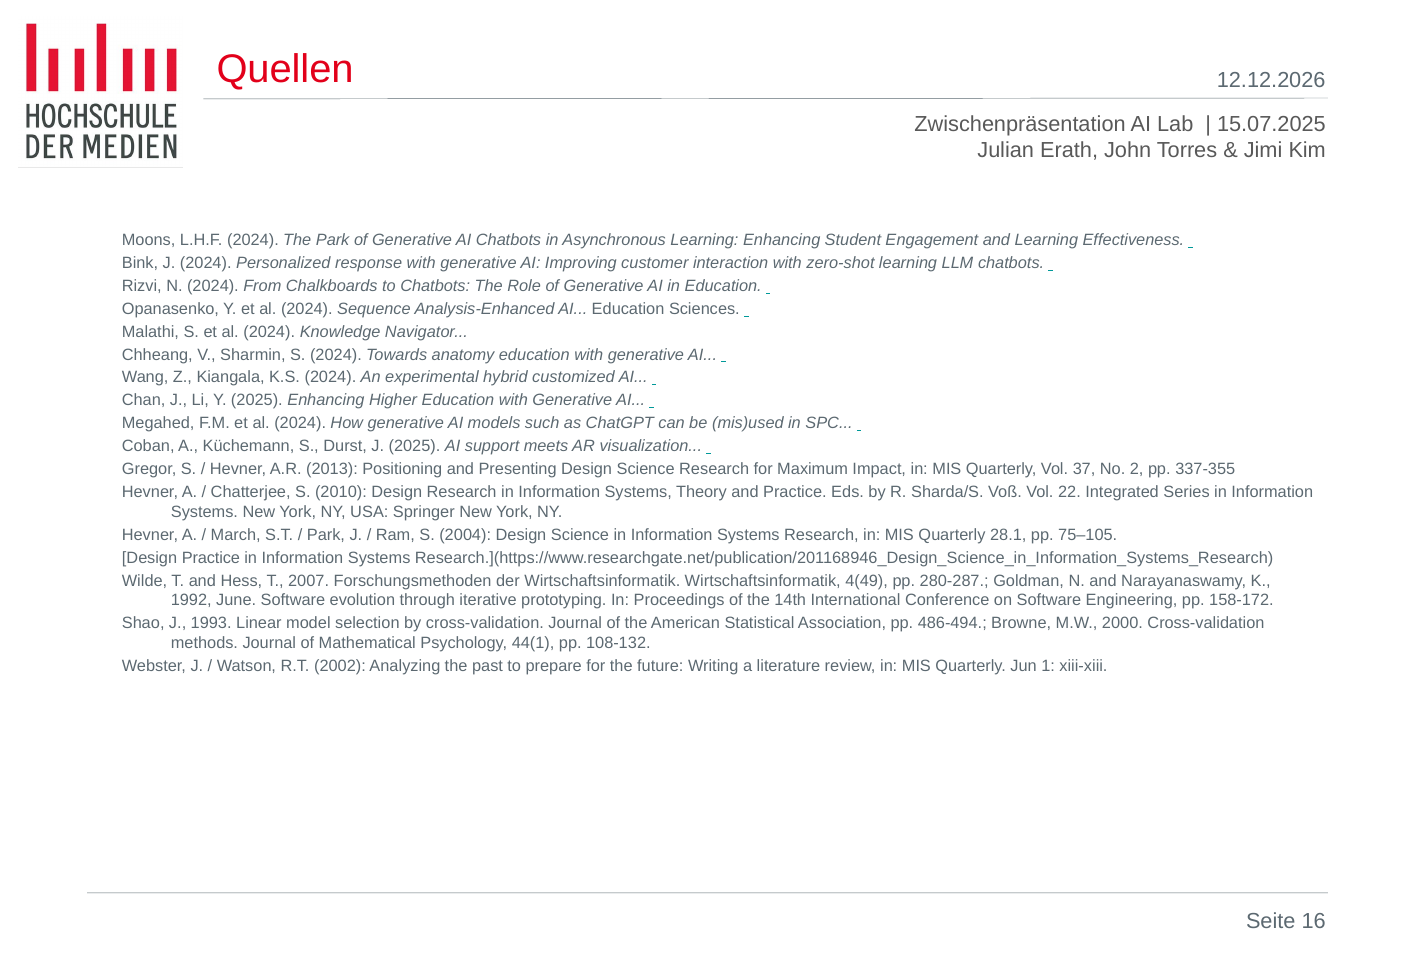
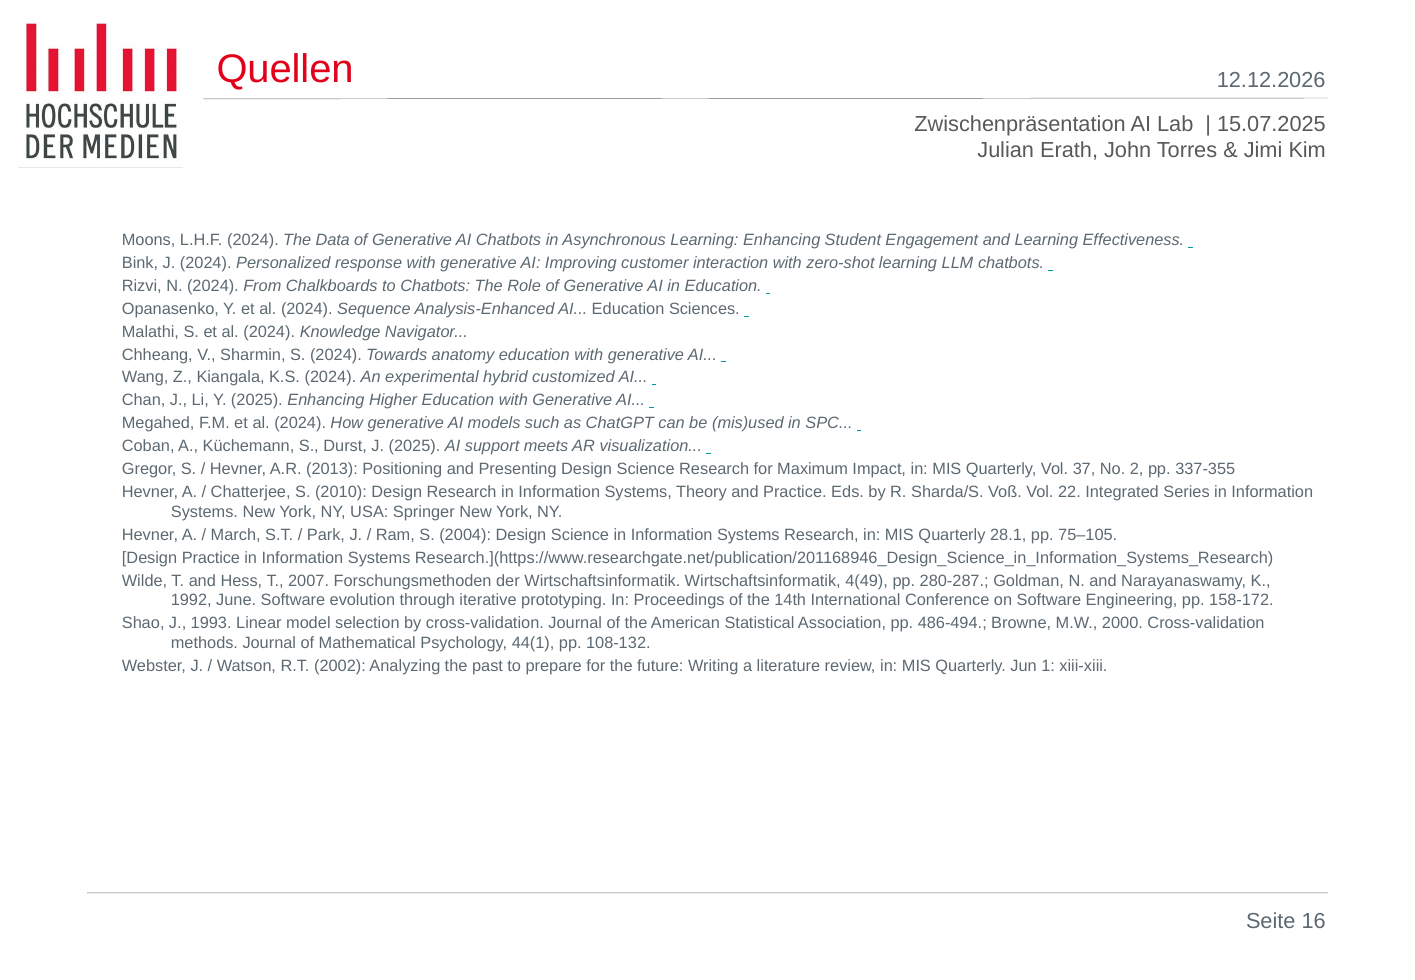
The Park: Park -> Data (333, 240)
